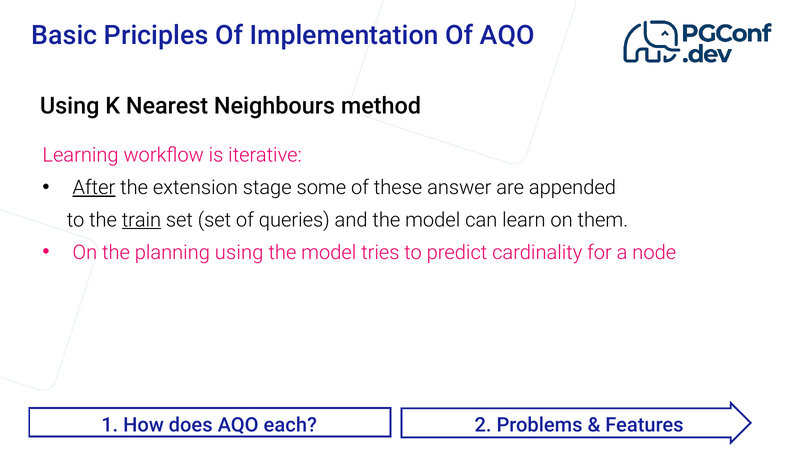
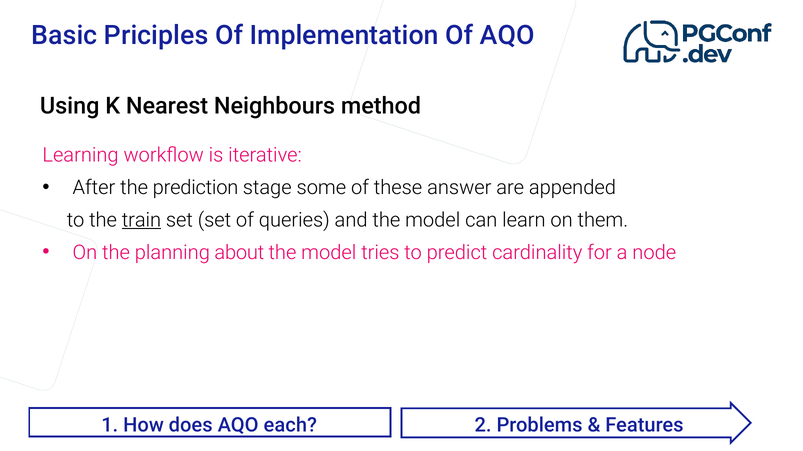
After underline: present -> none (94, 188)
extension: extension -> prediction (196, 188)
planning using: using -> about (239, 253)
